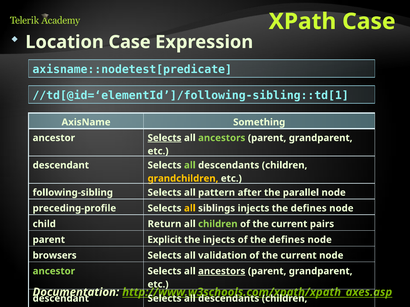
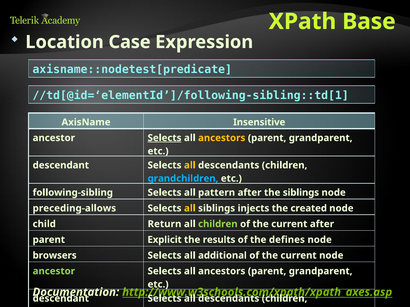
XPath Case: Case -> Base (369, 22)
Something: Something -> Insensitive (259, 122)
ancestors colour: light green -> yellow (222, 138)
all colour: light green -> yellow (190, 165)
grandchildren colour: yellow -> light blue (183, 179)
the parallel: parallel -> siblings (301, 193)
preceding-profile: preceding-profile -> preceding-allows (74, 209)
defines: defines -> created (309, 209)
current pairs: pairs -> after (322, 224)
the injects: injects -> results (219, 240)
validation: validation -> additional (222, 256)
ancestors underline: present -> none (222, 272)
